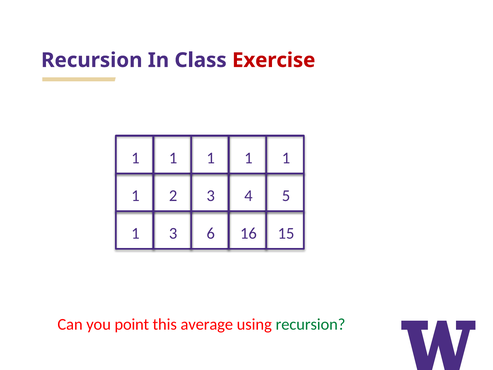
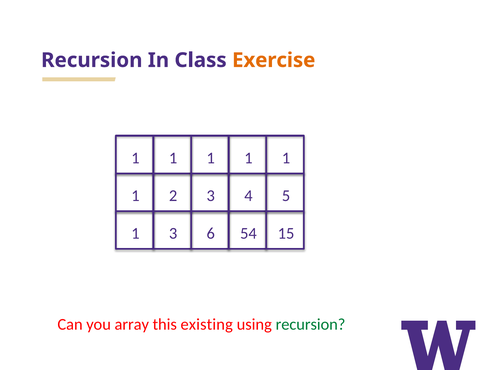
Exercise colour: red -> orange (274, 60)
16: 16 -> 54 (248, 233)
point: point -> array (132, 324)
average: average -> existing (207, 324)
